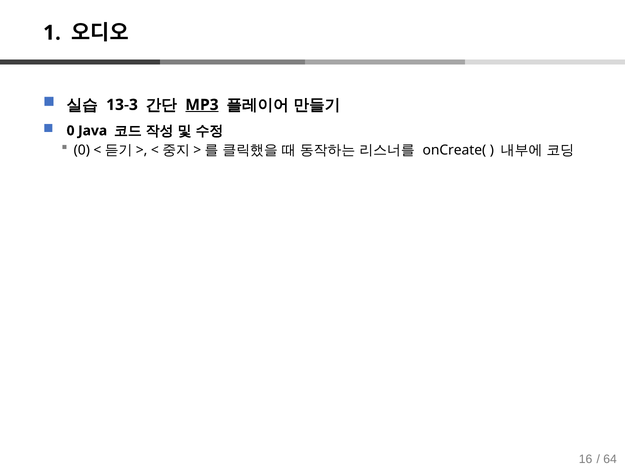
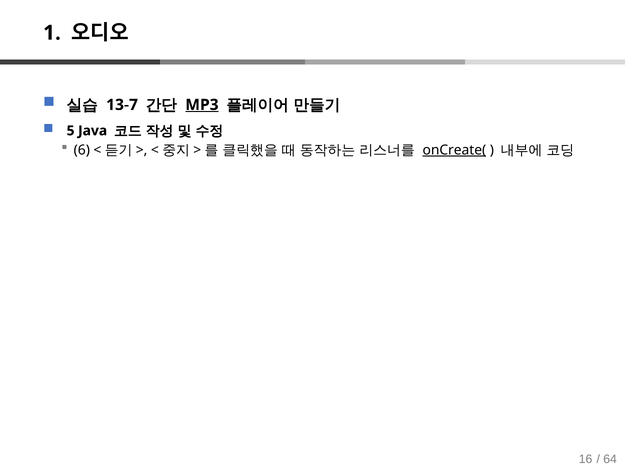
13-3: 13-3 -> 13-7 (122, 105)
0: 0 -> 5 (71, 131)
0: 0 -> 6 (82, 150)
onCreate( underline: none -> present (454, 150)
